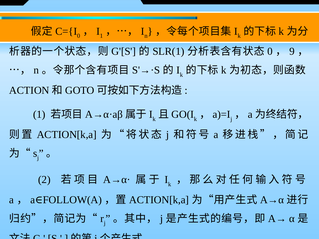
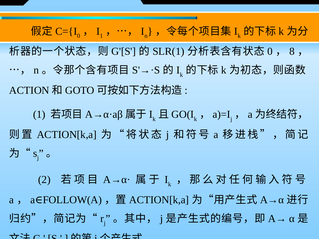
9: 9 -> 8 (292, 51)
